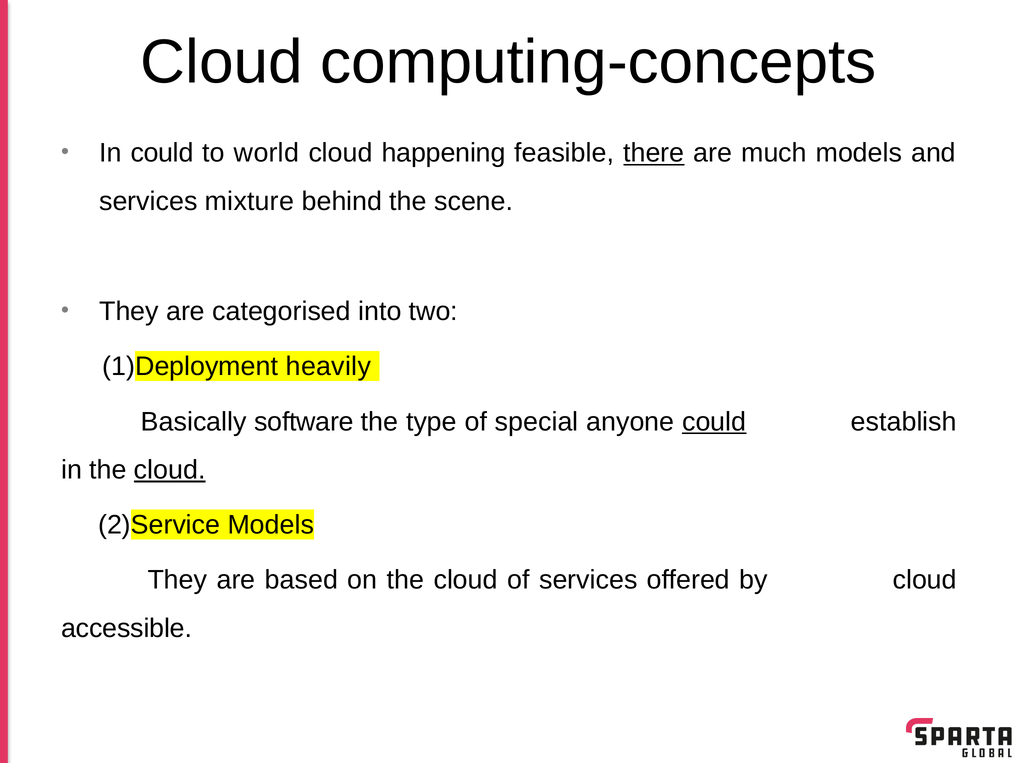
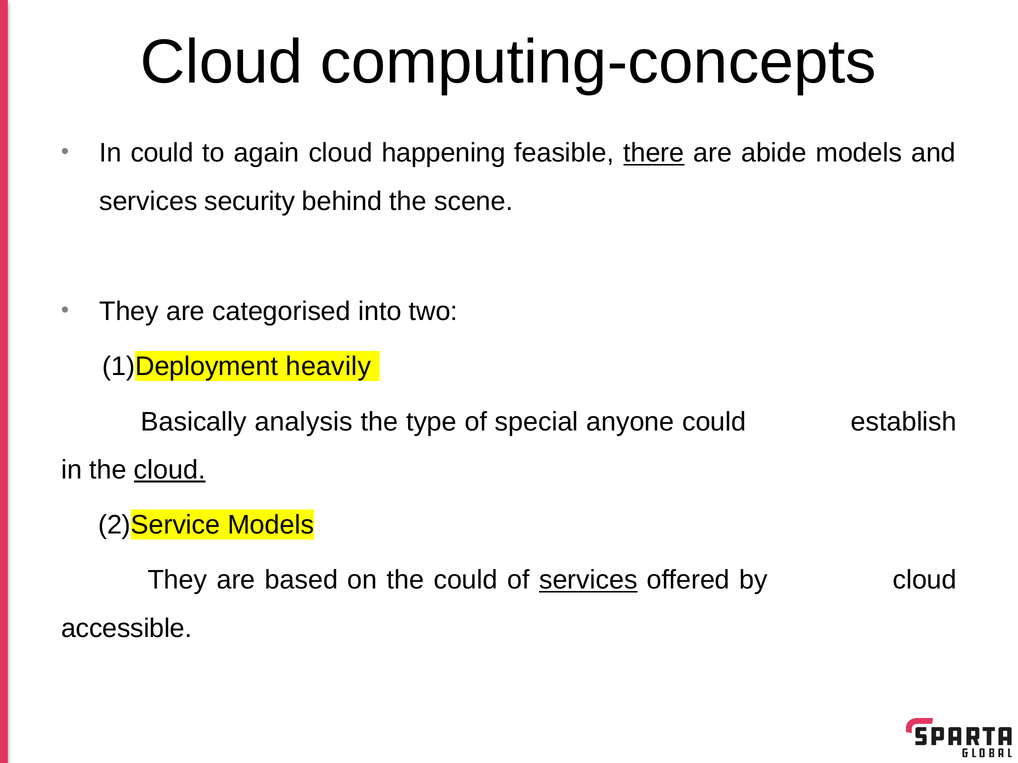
world: world -> again (267, 153)
much: much -> abide (774, 153)
mixture: mixture -> security (250, 202)
software: software -> analysis (304, 422)
could underline: present -> none (714, 422)
on the cloud: cloud -> could (466, 580)
services underline: none -> present (588, 580)
